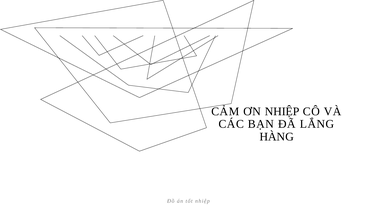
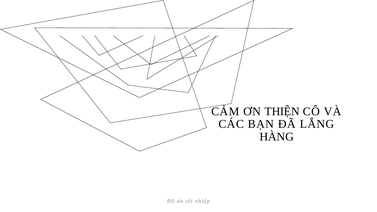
ƠN NHIỆP: NHIỆP -> THIỆN (282, 111)
